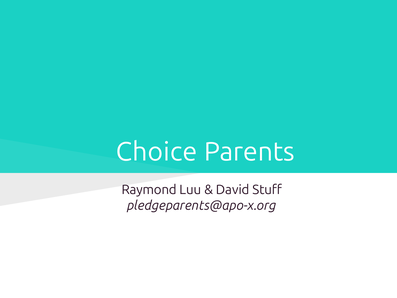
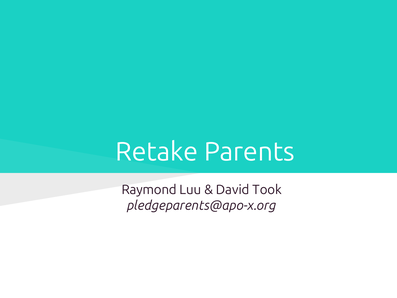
Choice: Choice -> Retake (157, 152)
Stuff: Stuff -> Took (267, 190)
